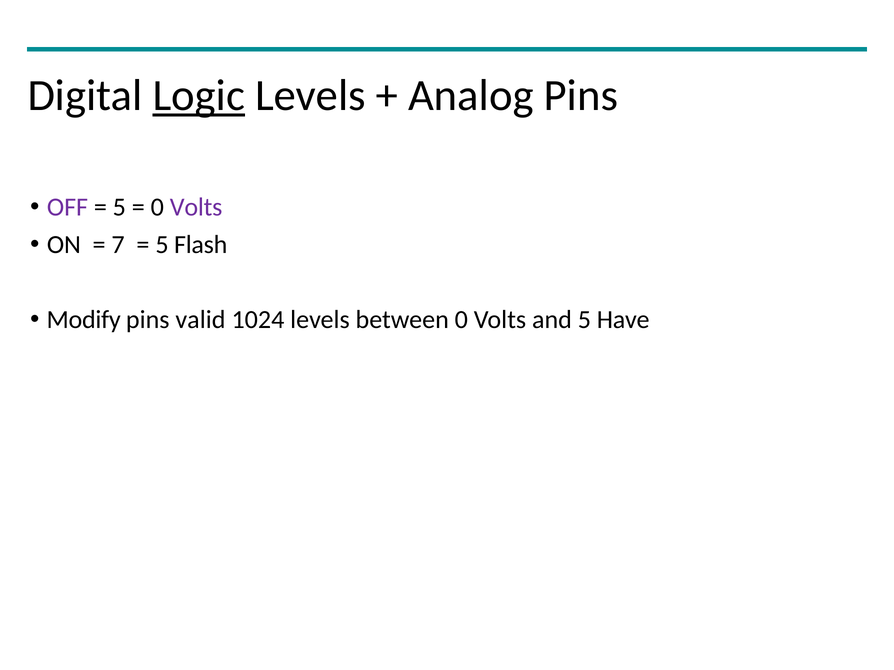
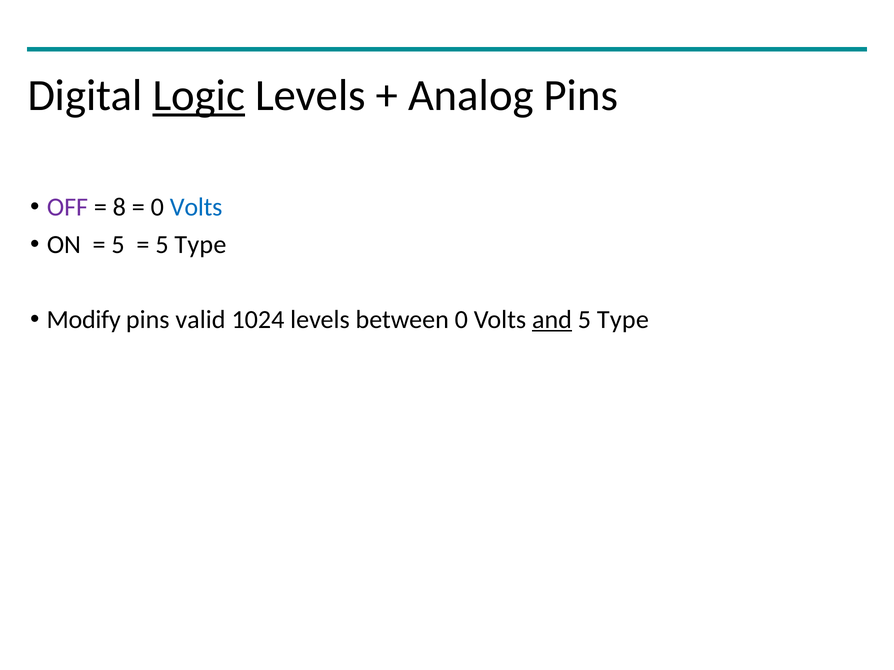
5: 5 -> 8 (119, 207)
Volts colour: purple -> blue (196, 207)
7: 7 -> 5 (118, 245)
Flash: Flash -> Type (200, 245)
and underline: none -> present (552, 320)
Have: Have -> Type (623, 320)
